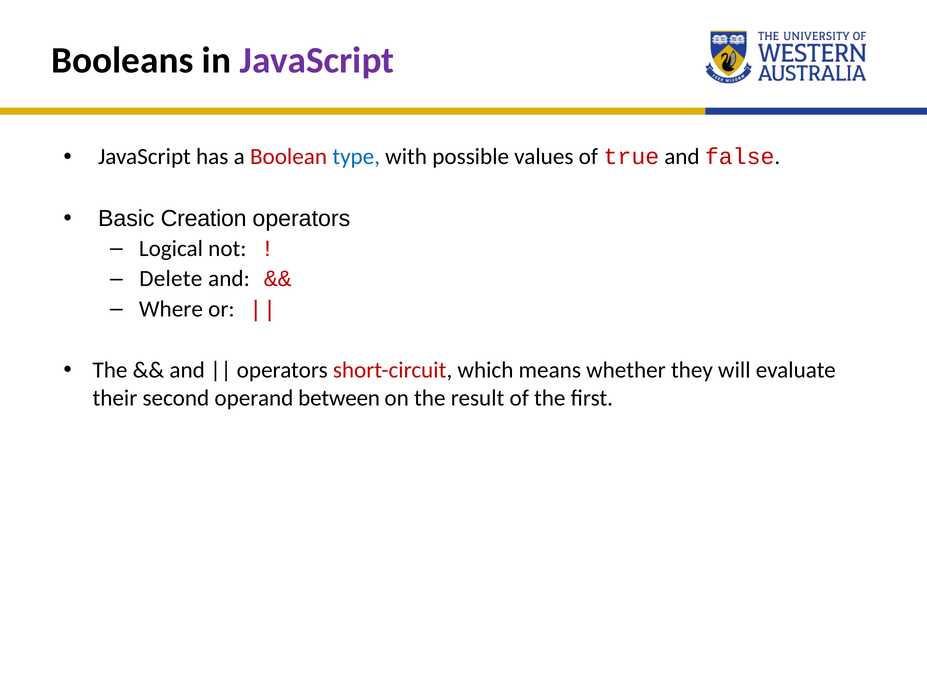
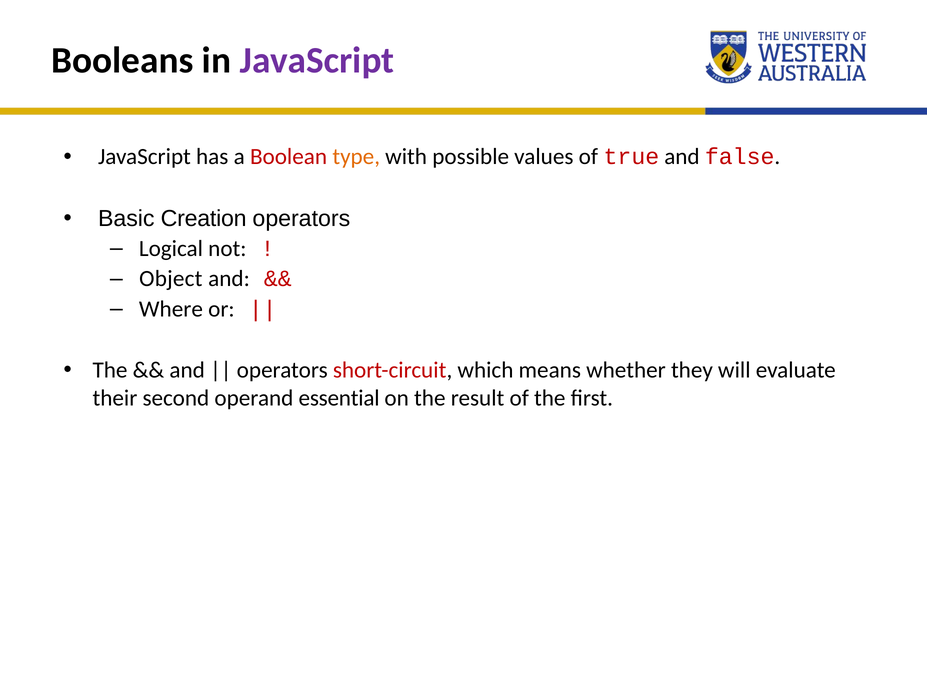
type colour: blue -> orange (356, 157)
Delete: Delete -> Object (171, 279)
between: between -> essential (339, 398)
